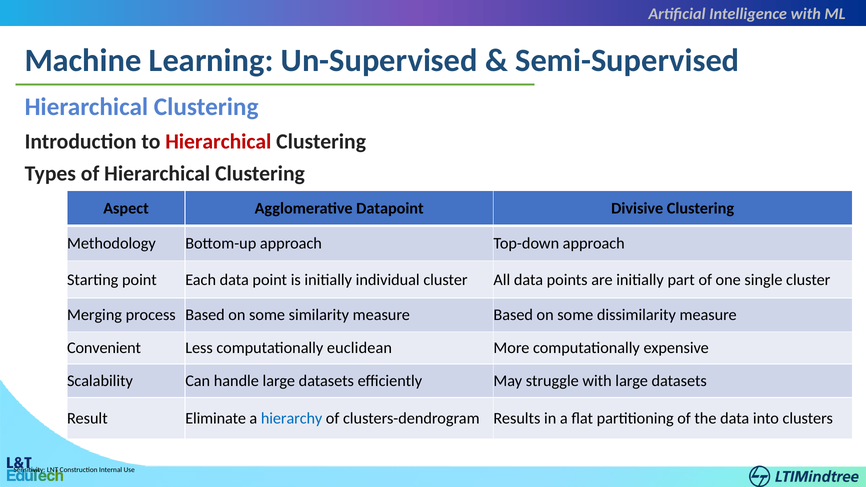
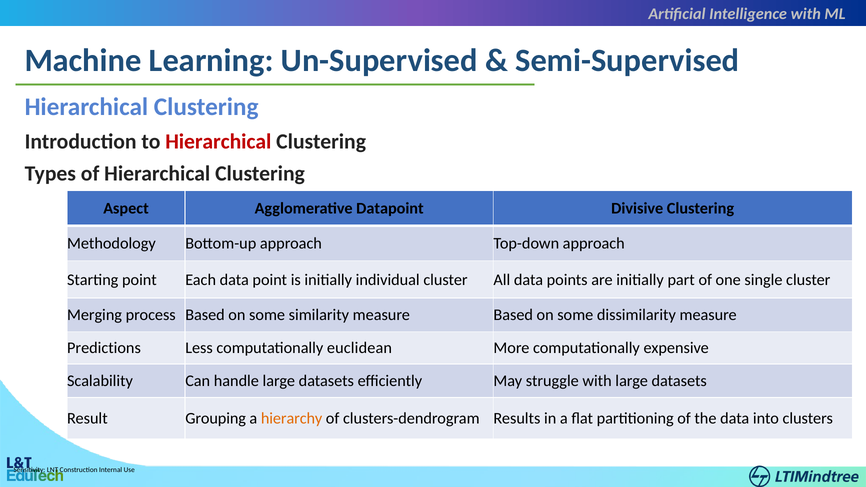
Convenient: Convenient -> Predictions (104, 348)
Eliminate: Eliminate -> Grouping (216, 419)
hierarchy colour: blue -> orange (292, 419)
